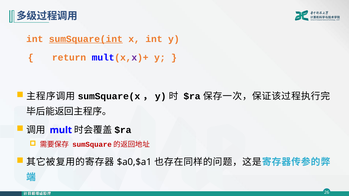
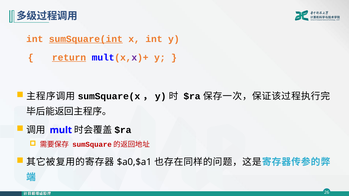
return underline: none -> present (69, 58)
